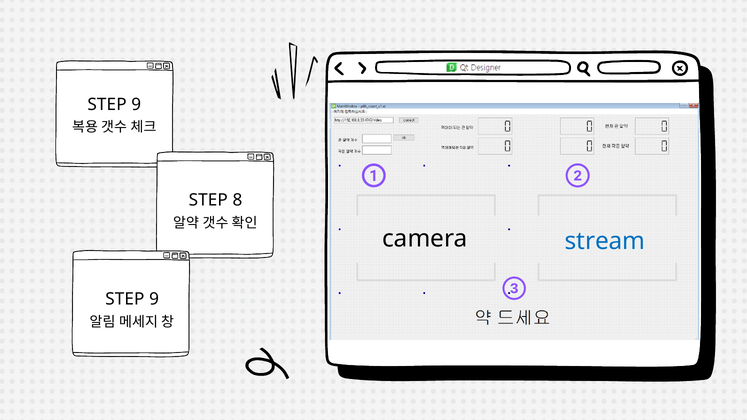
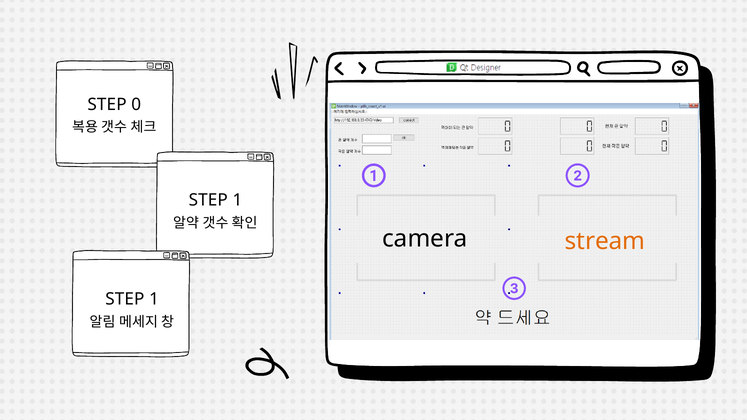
9: 9 -> 0 (136, 105)
8: 8 -> 1 (237, 200)
stream colour: blue -> orange (605, 241)
9: 9 -> 1 (154, 299)
